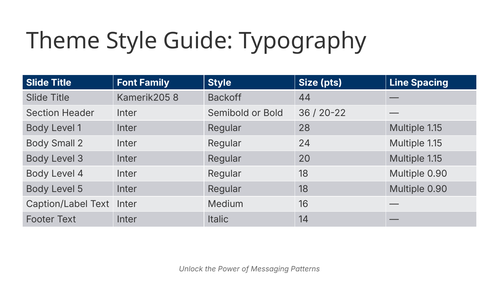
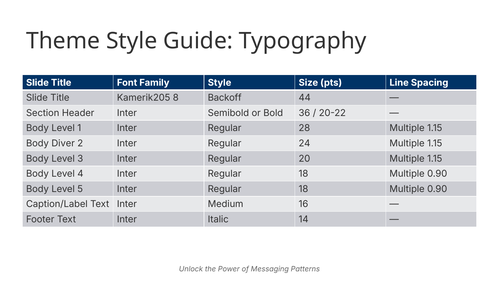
Small: Small -> Diver (63, 143)
